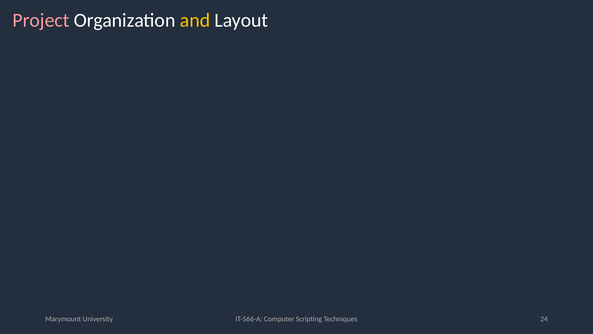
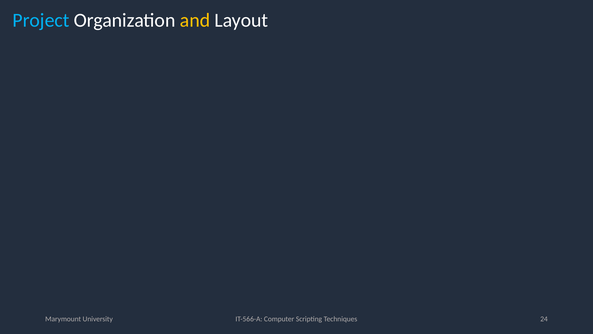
Project colour: pink -> light blue (41, 20)
